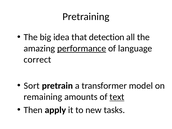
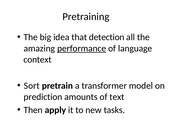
correct: correct -> context (38, 60)
remaining: remaining -> prediction (43, 97)
text underline: present -> none (117, 97)
